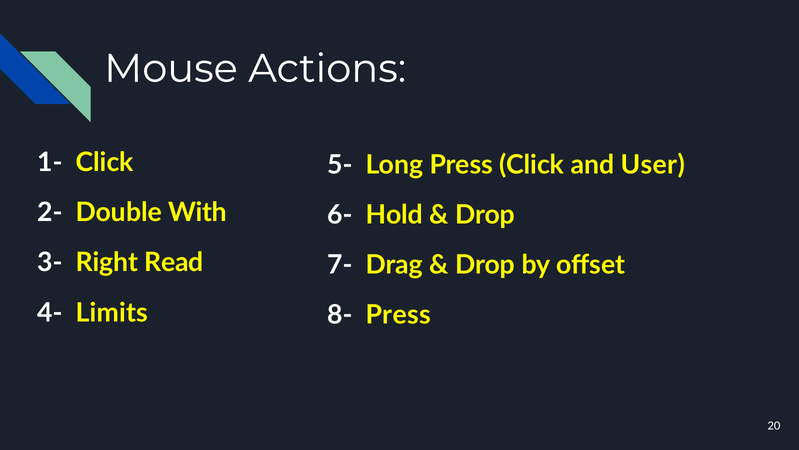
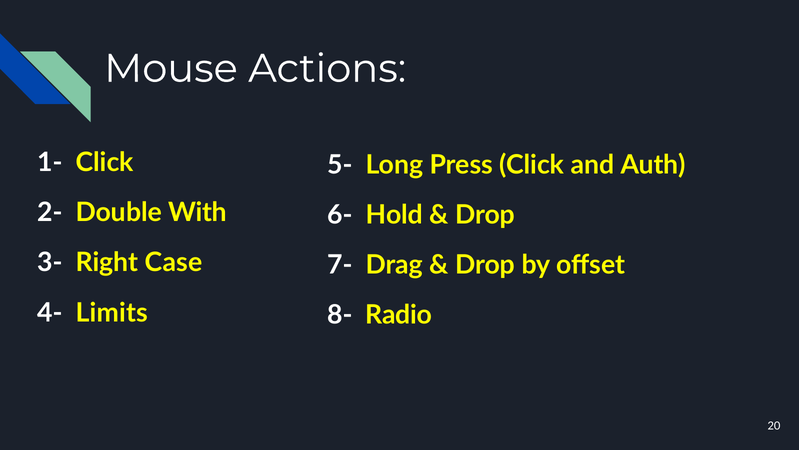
User: User -> Auth (653, 165)
Read: Read -> Case (174, 262)
8- Press: Press -> Radio (399, 315)
